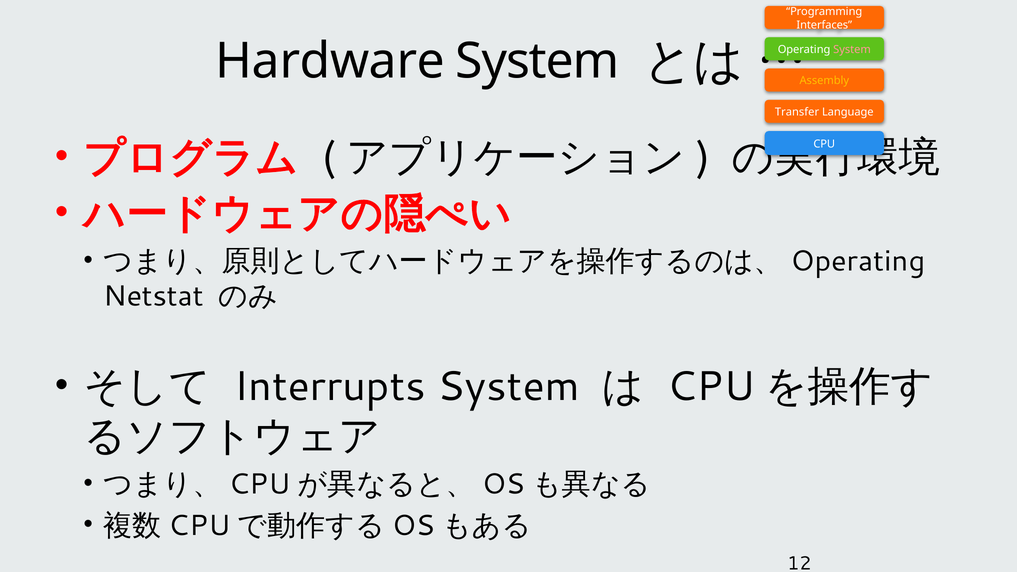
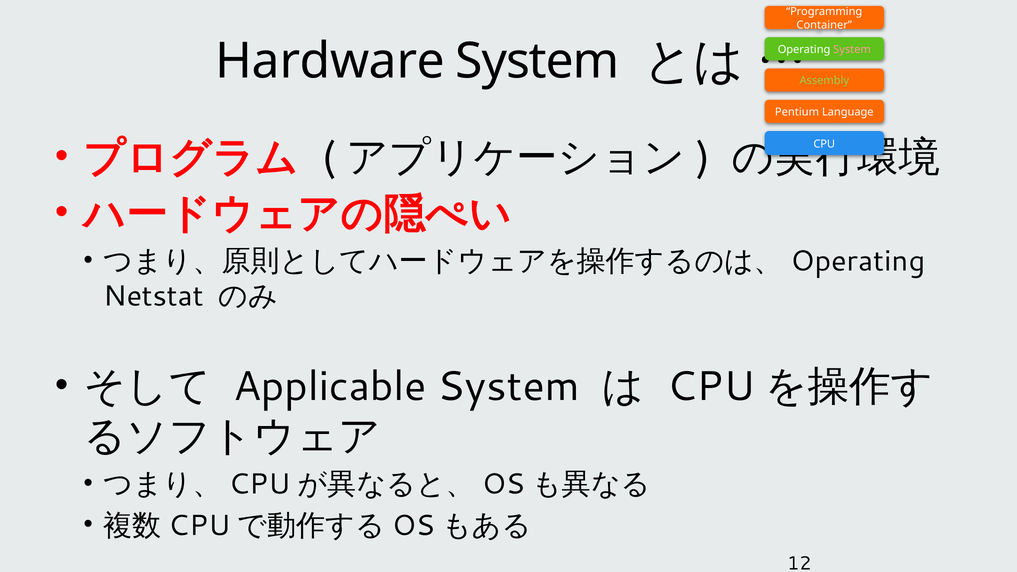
Interfaces: Interfaces -> Container (824, 25)
Assembly colour: yellow -> light green (824, 81)
Transfer: Transfer -> Pentium (797, 112)
Interrupts: Interrupts -> Applicable (330, 387)
